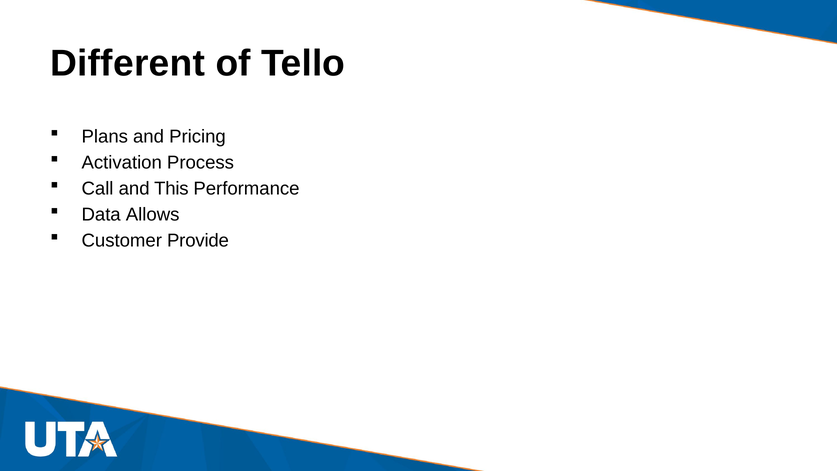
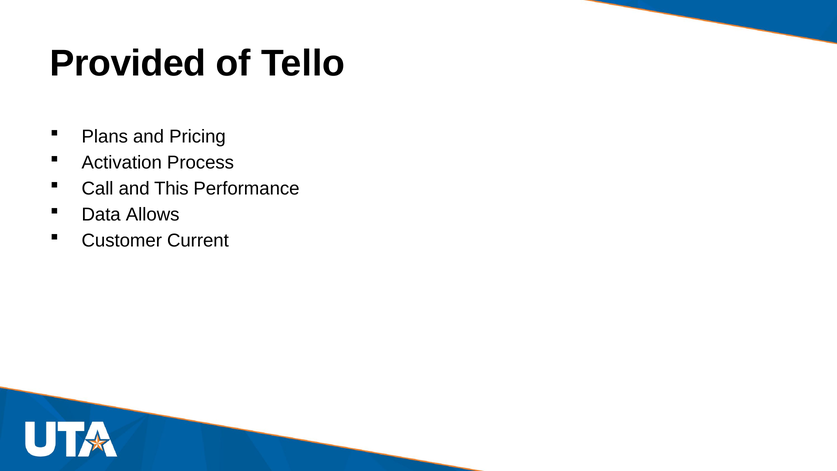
Different: Different -> Provided (128, 64)
Provide: Provide -> Current (198, 241)
